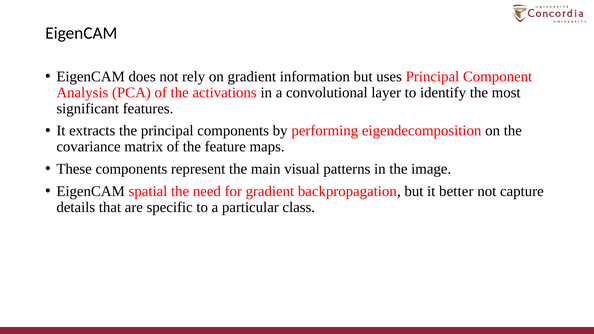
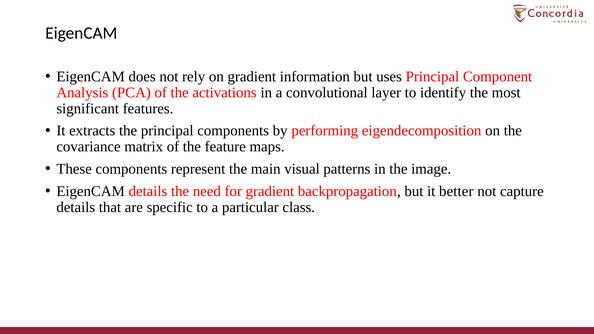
EigenCAM spatial: spatial -> details (148, 191)
